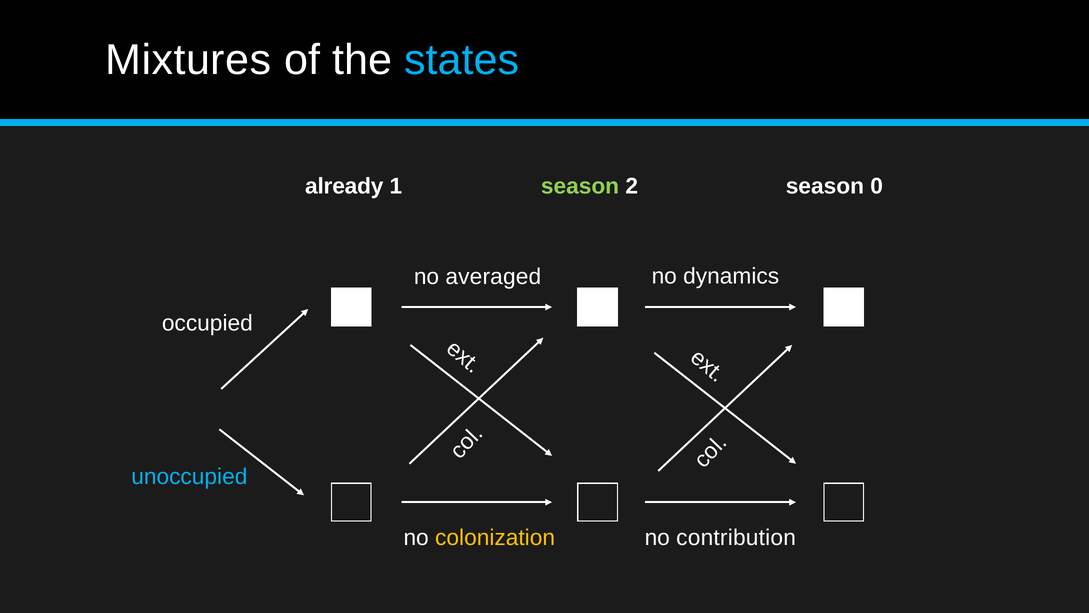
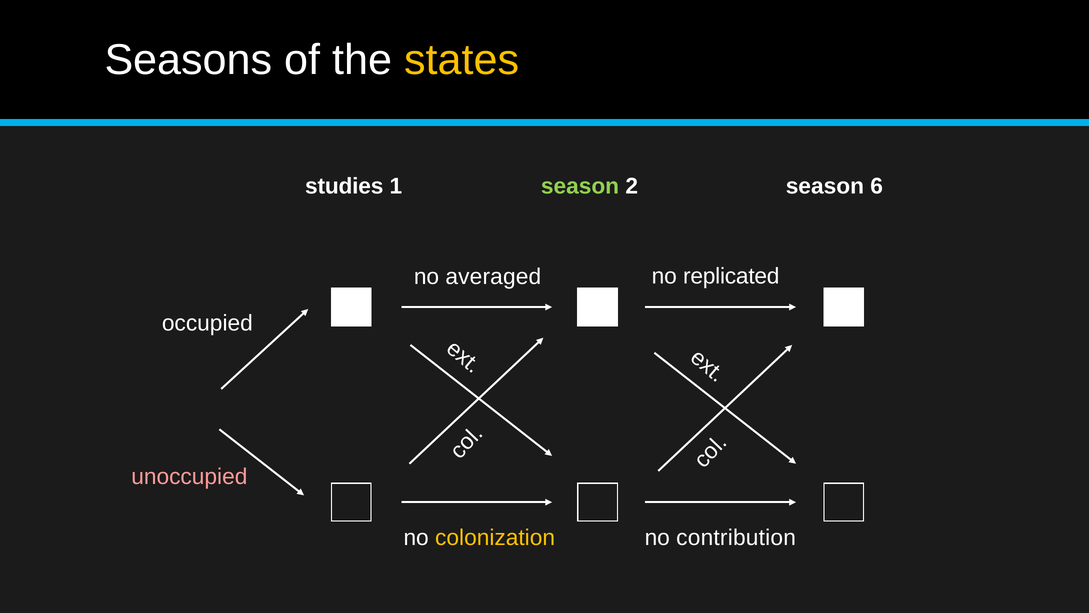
Mixtures: Mixtures -> Seasons (188, 60)
states colour: light blue -> yellow (462, 60)
already: already -> studies (344, 186)
0: 0 -> 6 (877, 186)
dynamics: dynamics -> replicated (731, 276)
unoccupied colour: light blue -> pink (189, 476)
